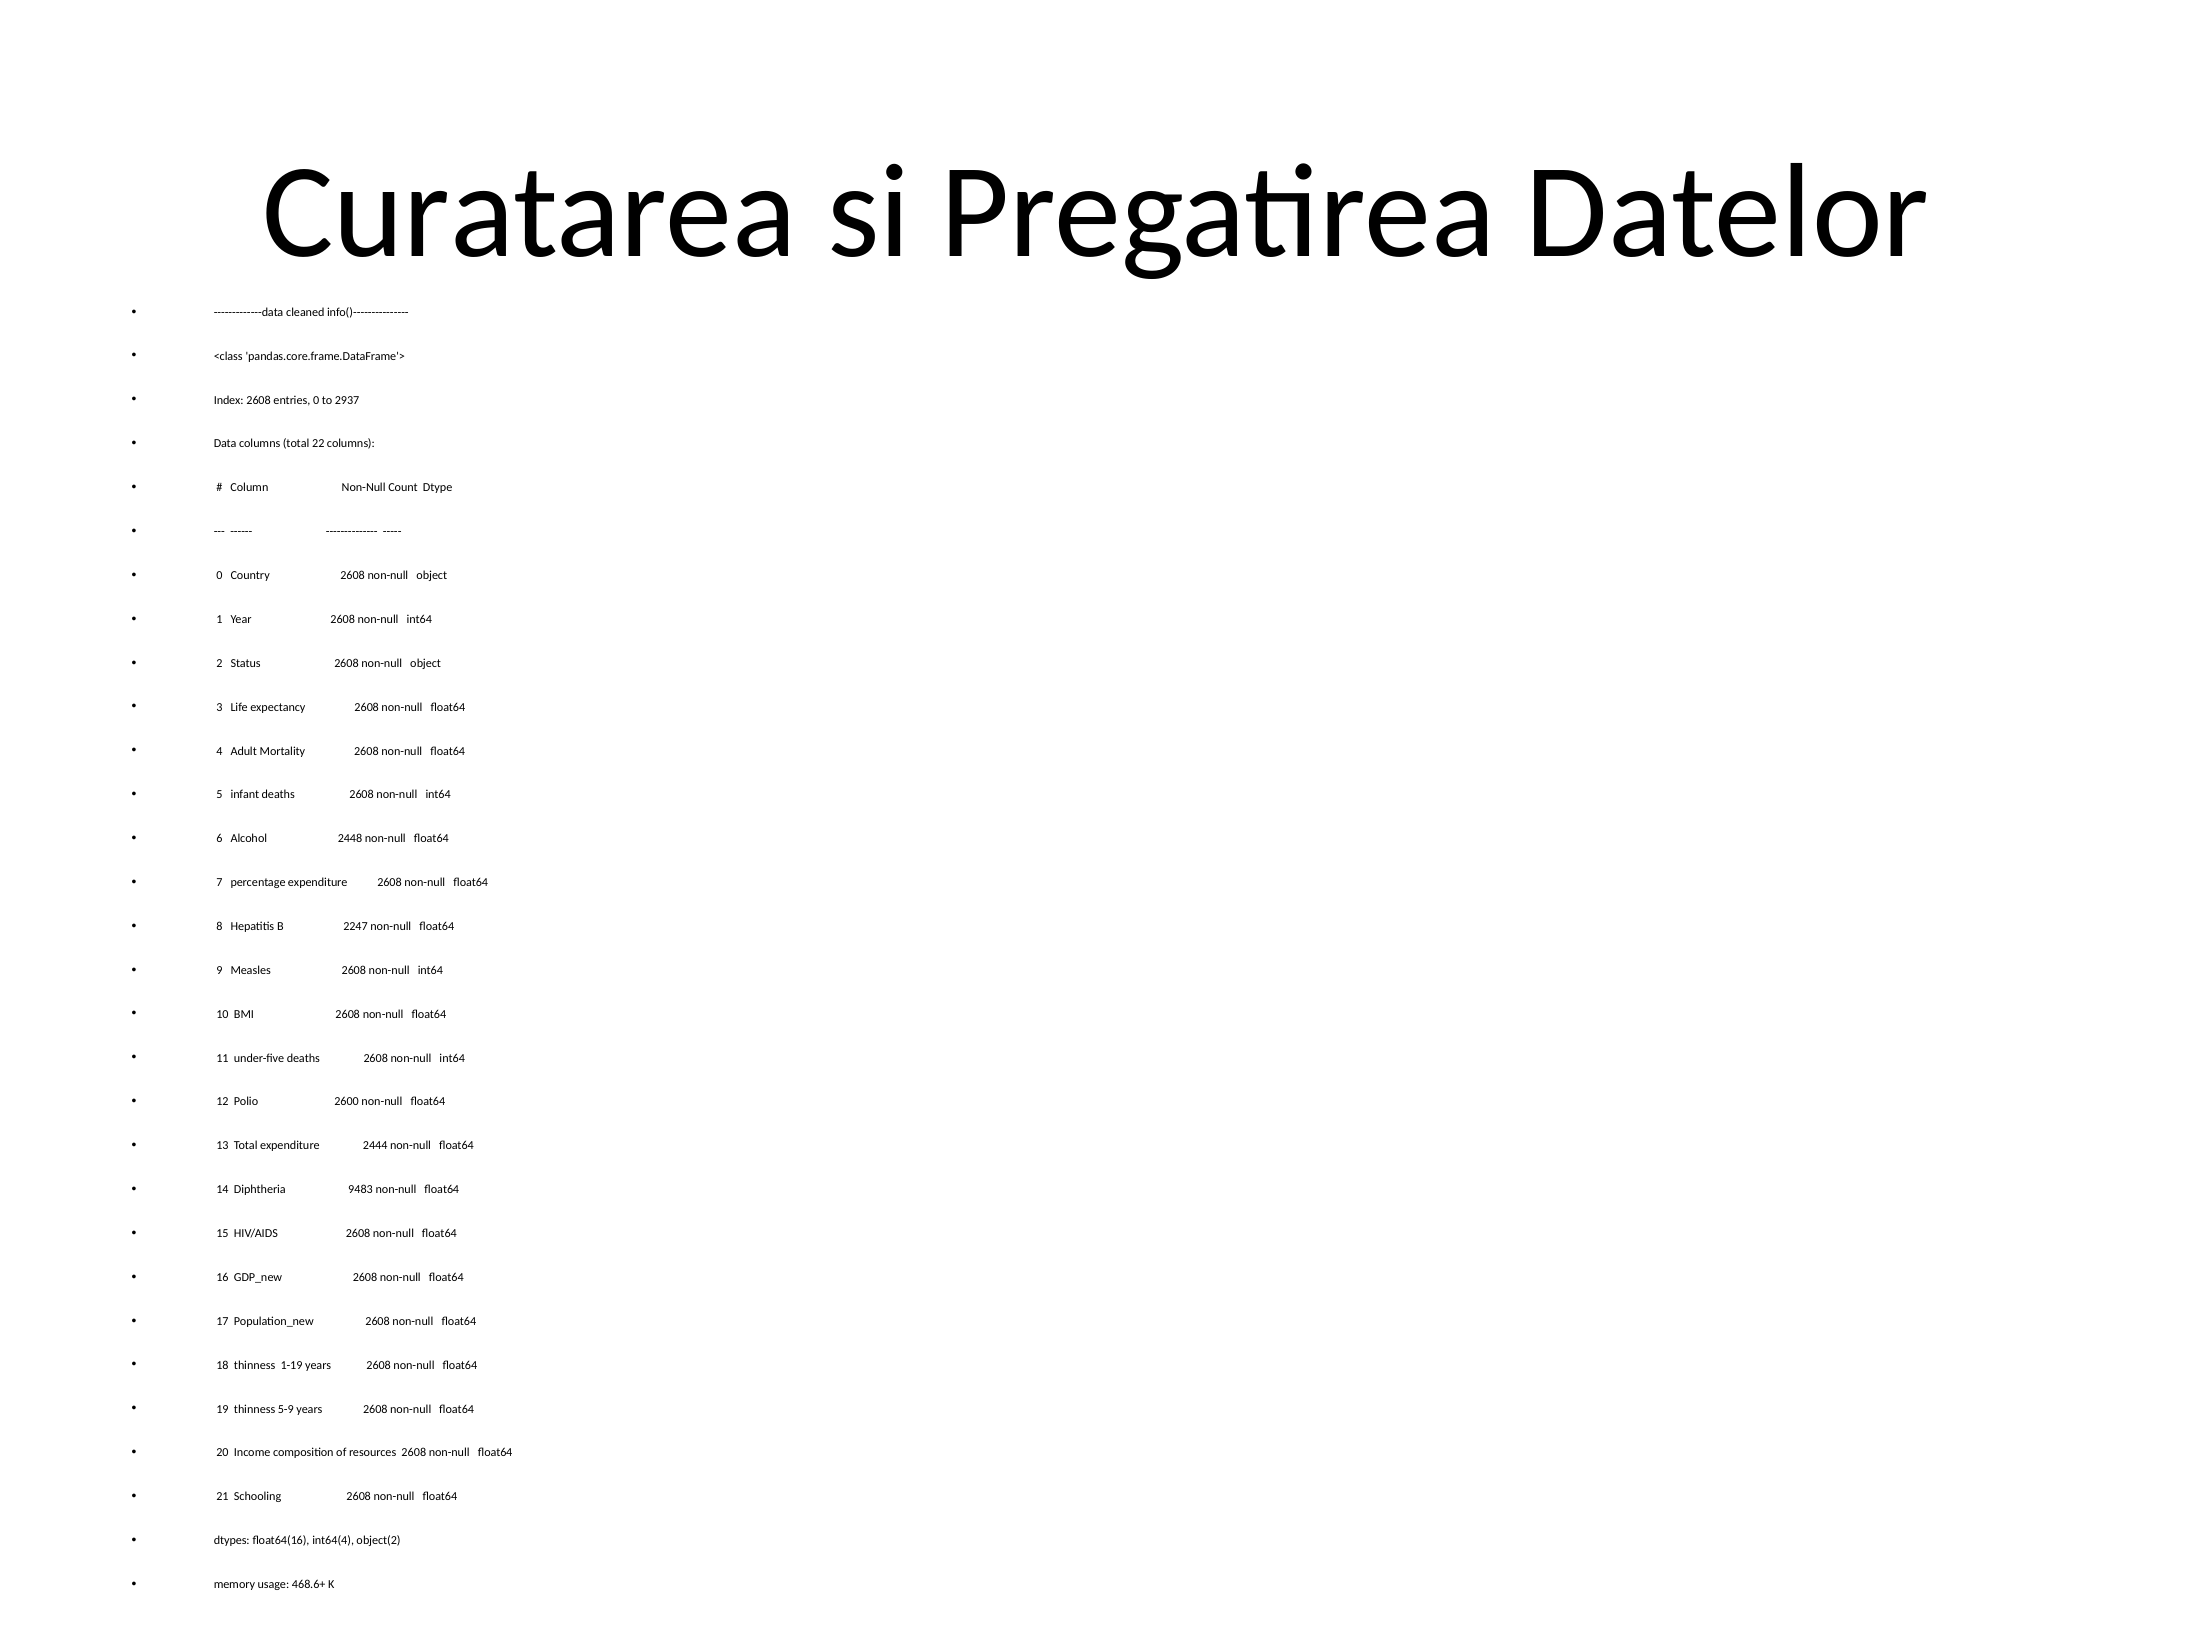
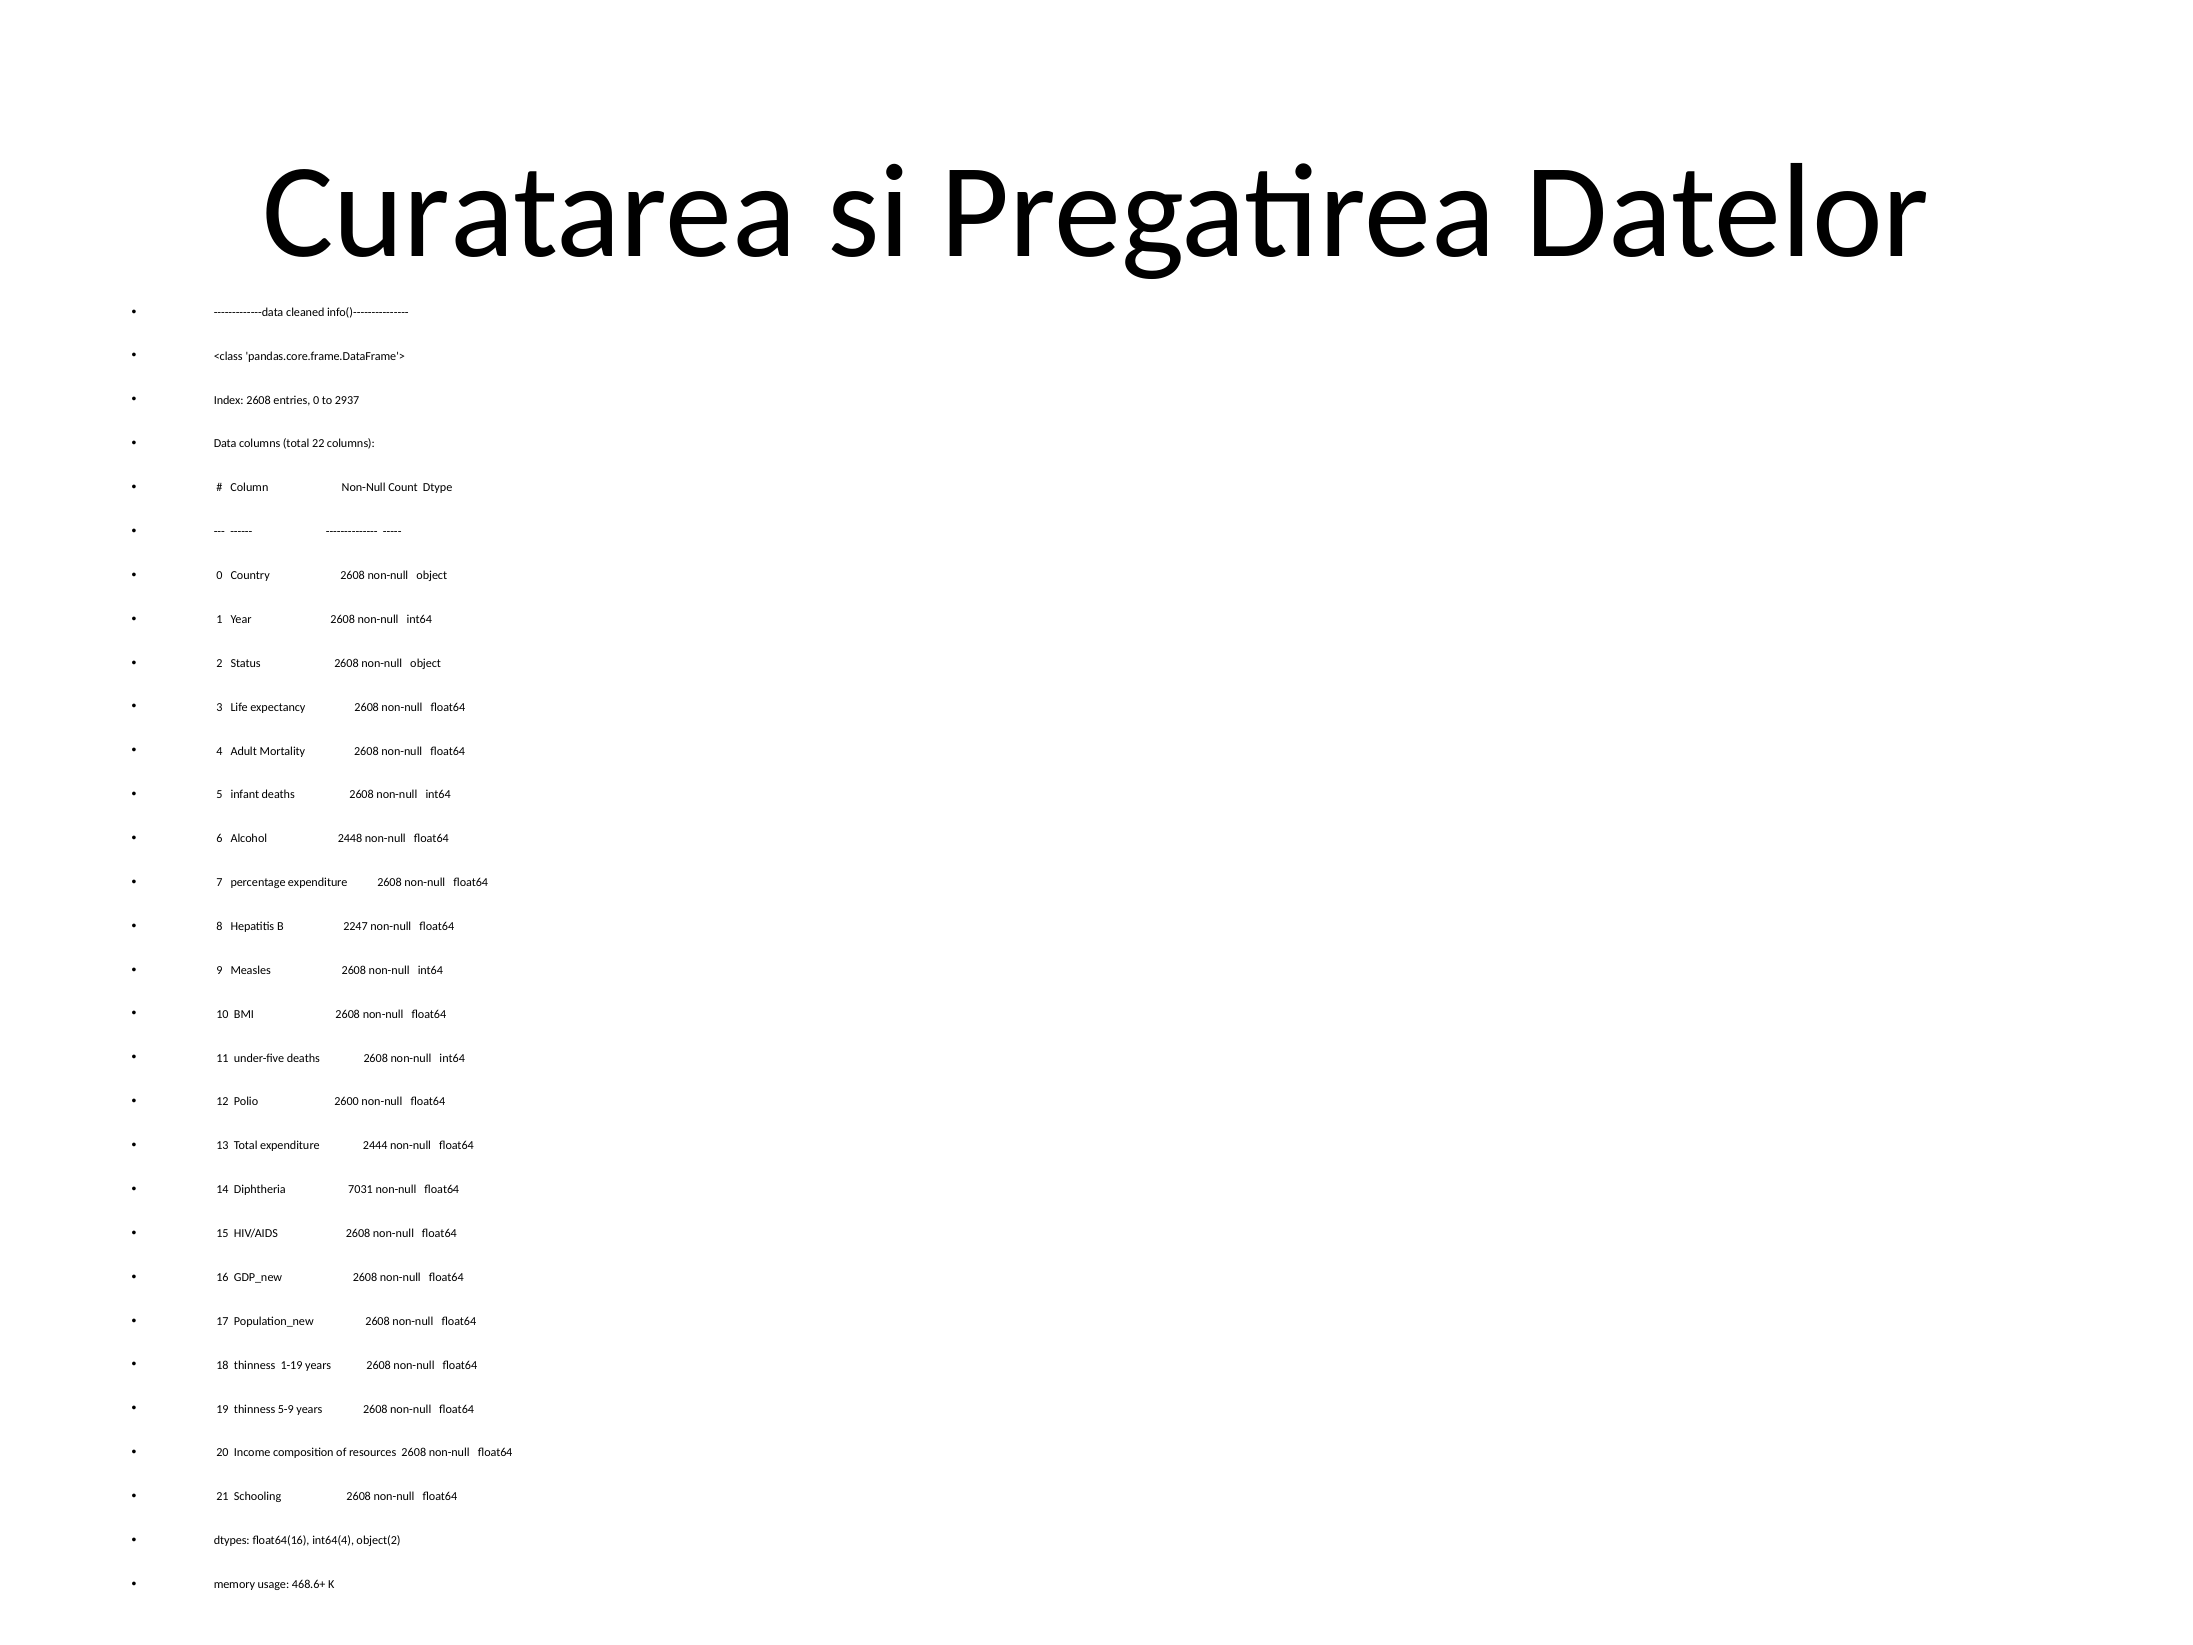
9483: 9483 -> 7031 (361, 1190)
